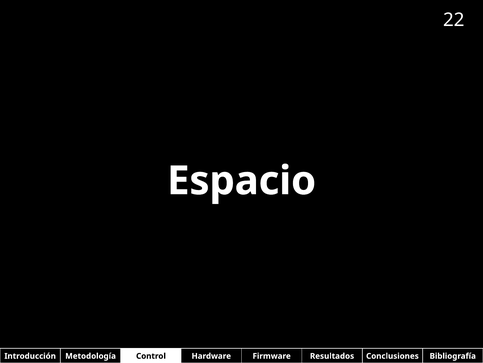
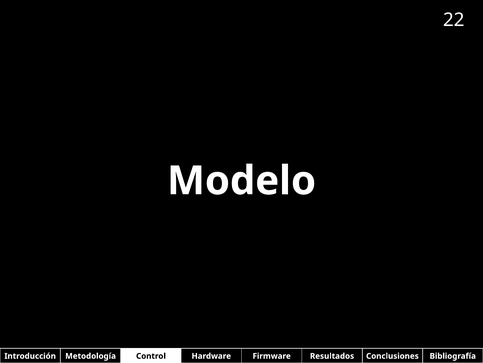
Espacio: Espacio -> Modelo (242, 181)
